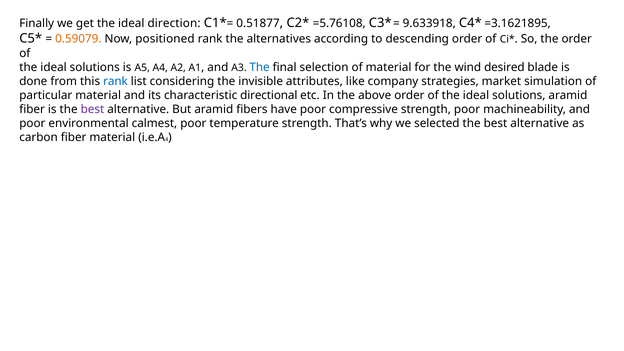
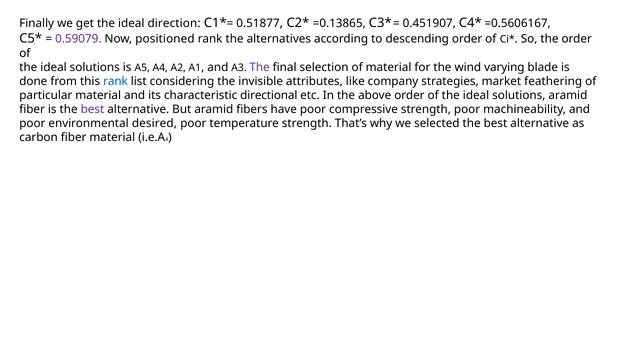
=5.76108: =5.76108 -> =0.13865 (339, 23)
9.633918: 9.633918 -> 0.451907 (429, 23)
=3.1621895: =3.1621895 -> =0.5606167 (518, 23)
0.59079 colour: orange -> purple (78, 39)
The colour: blue -> purple (260, 67)
desired: desired -> varying (504, 67)
simulation: simulation -> feathering (553, 81)
calmest: calmest -> desired (154, 124)
